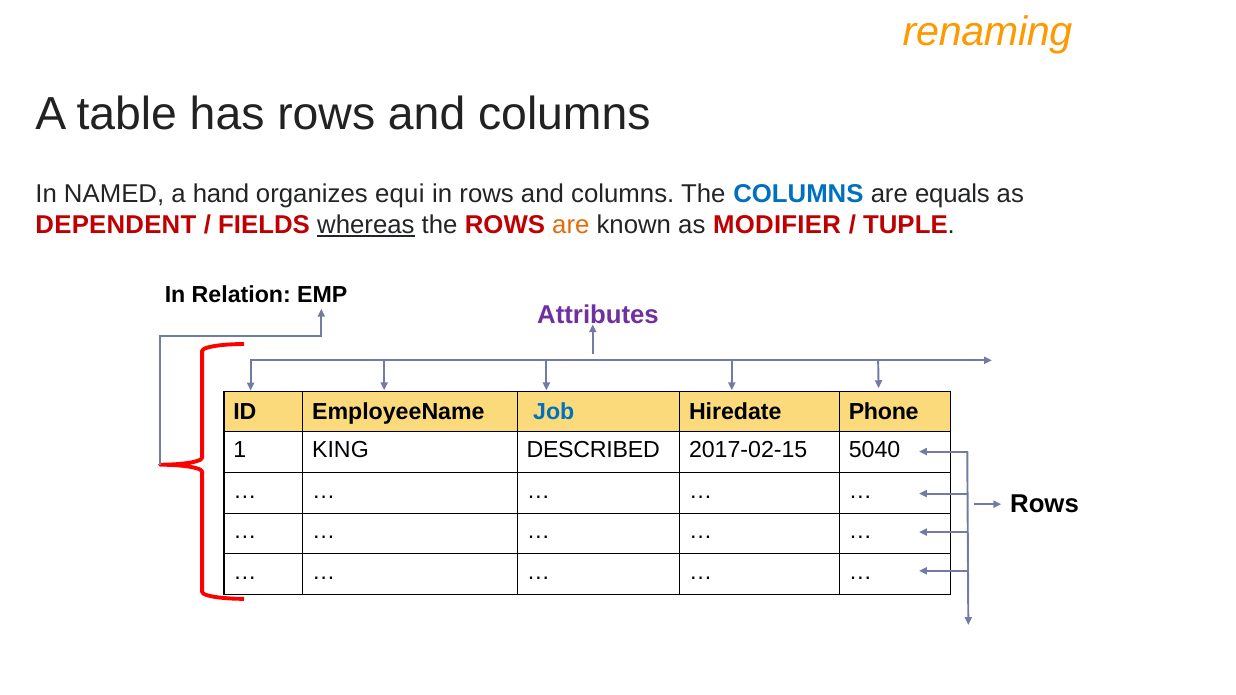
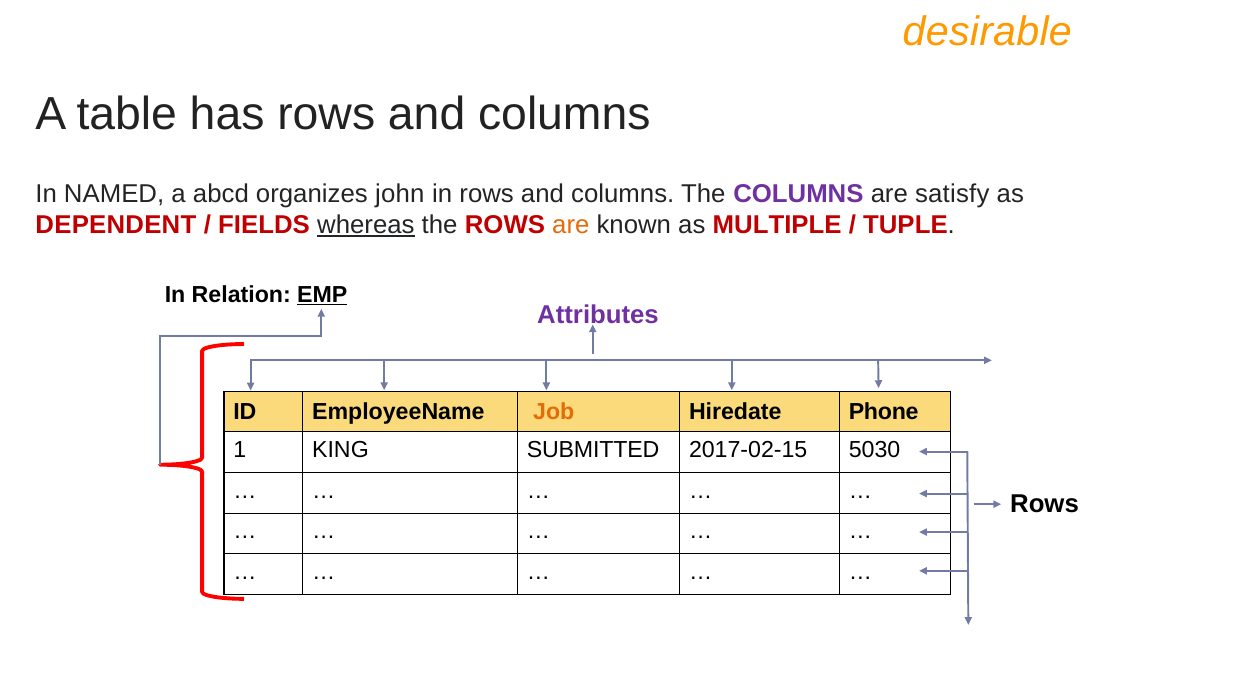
renaming: renaming -> desirable (987, 32)
hand: hand -> abcd (221, 194)
equi: equi -> john (400, 194)
COLUMNS colour: blue -> purple (798, 194)
equals: equals -> satisfy (952, 194)
MODIFIER: MODIFIER -> MULTIPLE (777, 225)
EMP underline: none -> present (322, 295)
Job colour: blue -> orange (554, 412)
DESCRIBED: DESCRIBED -> SUBMITTED (593, 450)
5040: 5040 -> 5030 (875, 450)
